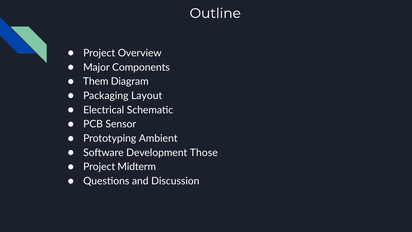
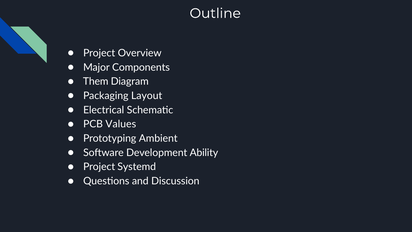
Sensor: Sensor -> Values (121, 124)
Those: Those -> Ability (204, 152)
Midterm: Midterm -> Systemd (137, 167)
